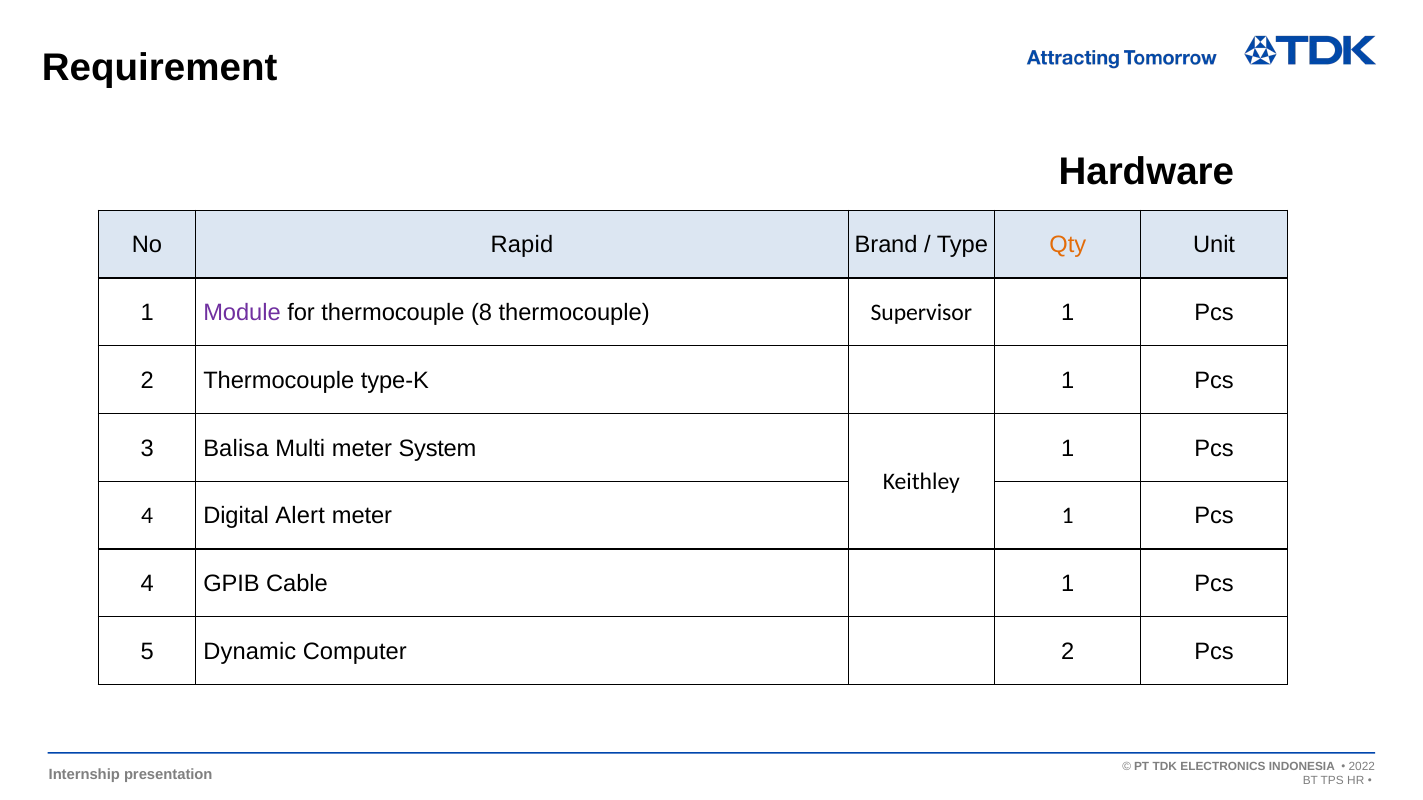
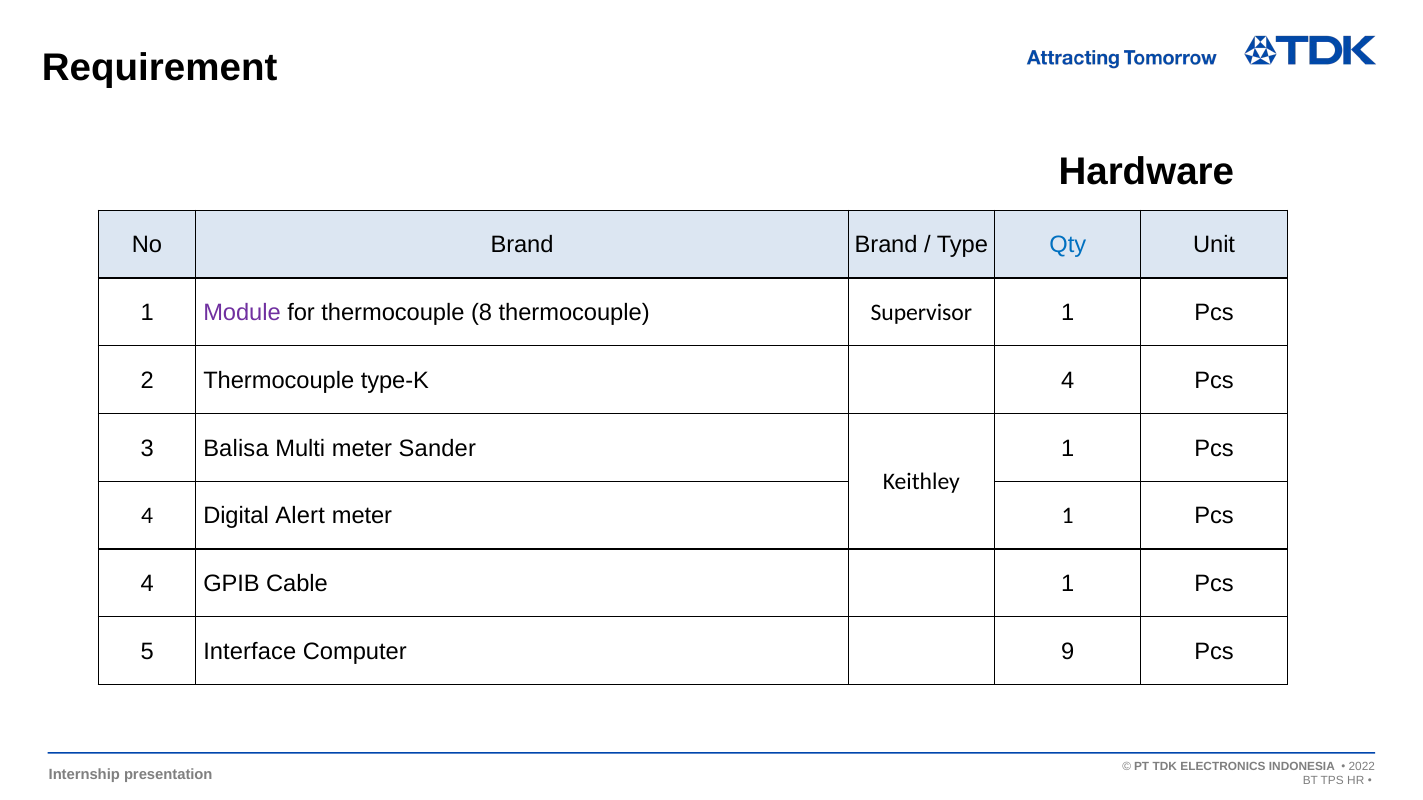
No Rapid: Rapid -> Brand (522, 245)
Qty colour: orange -> blue (1068, 245)
type-K 1: 1 -> 4 (1068, 381)
System: System -> Sander (437, 448)
Dynamic: Dynamic -> Interface (250, 652)
Computer 2: 2 -> 9 (1068, 652)
